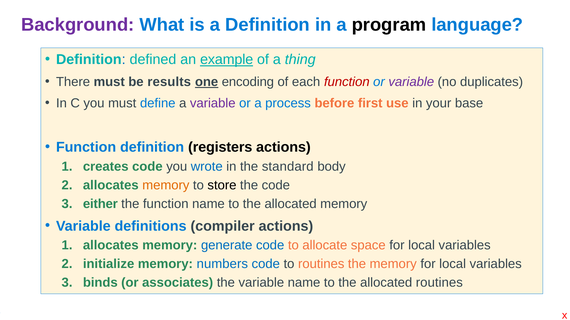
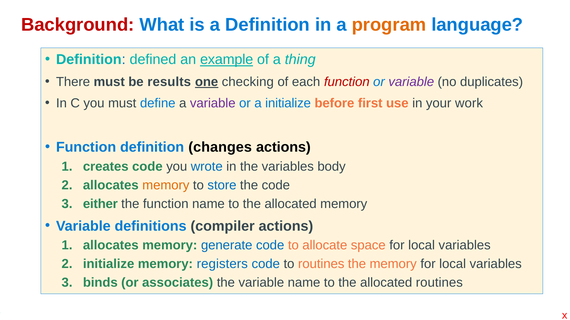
Background colour: purple -> red (78, 25)
program colour: black -> orange (389, 25)
encoding: encoding -> checking (248, 82)
a process: process -> initialize (288, 104)
base: base -> work (469, 104)
registers: registers -> changes (220, 148)
the standard: standard -> variables (288, 167)
store colour: black -> blue (222, 185)
numbers: numbers -> registers (222, 264)
